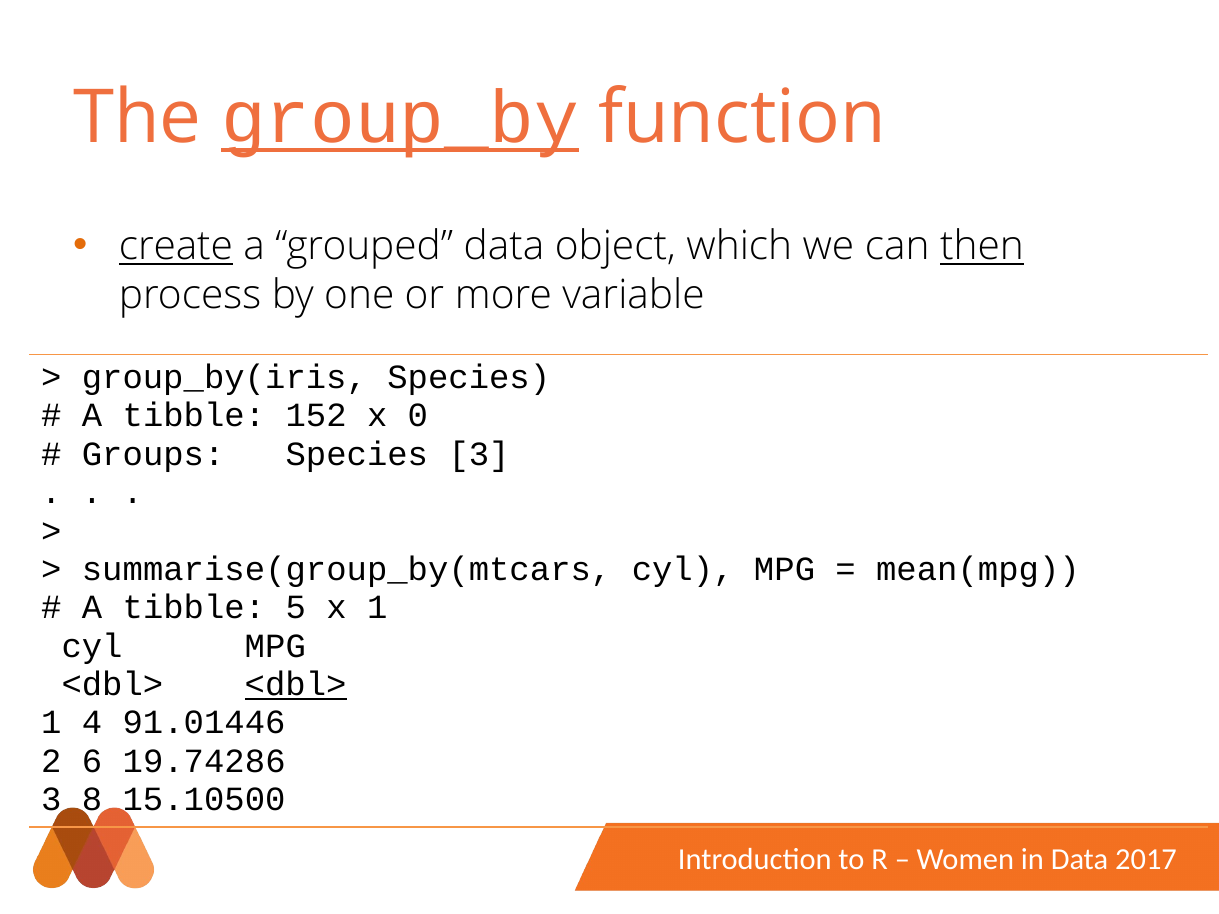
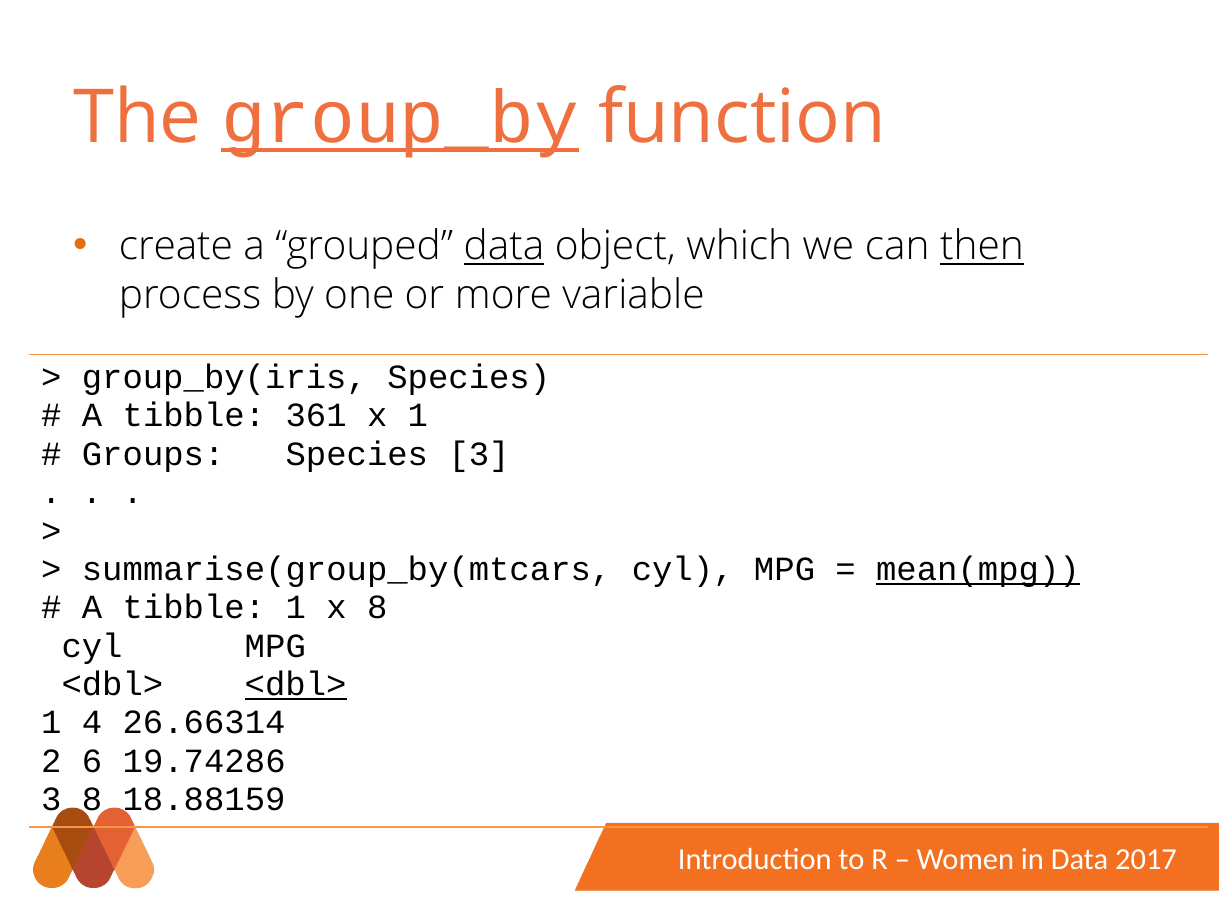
create underline: present -> none (176, 247)
data underline: none -> present (504, 247)
152: 152 -> 361 (316, 416)
x 0: 0 -> 1 (418, 416)
mean(mpg underline: none -> present (978, 569)
tibble 5: 5 -> 1 (296, 608)
x 1: 1 -> 8 (377, 608)
91.01446: 91.01446 -> 26.66314 (204, 723)
15.10500: 15.10500 -> 18.88159 (204, 800)
